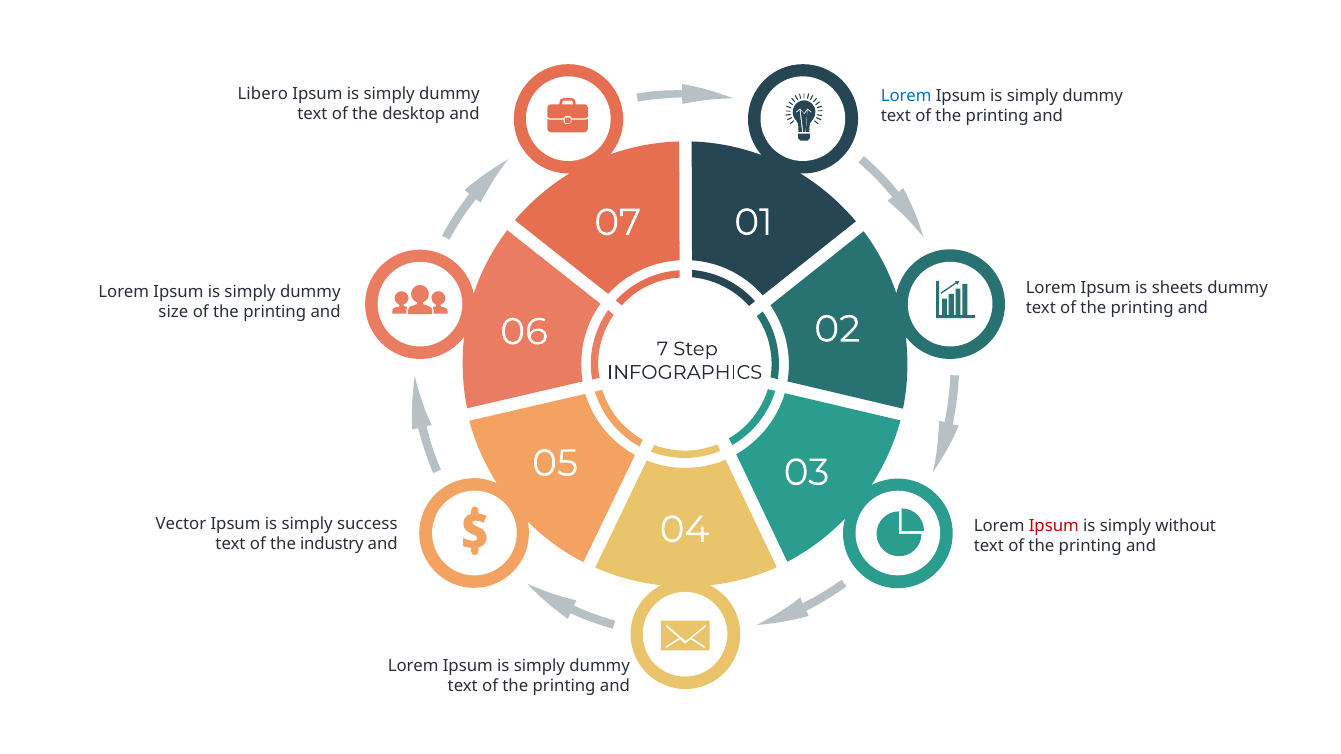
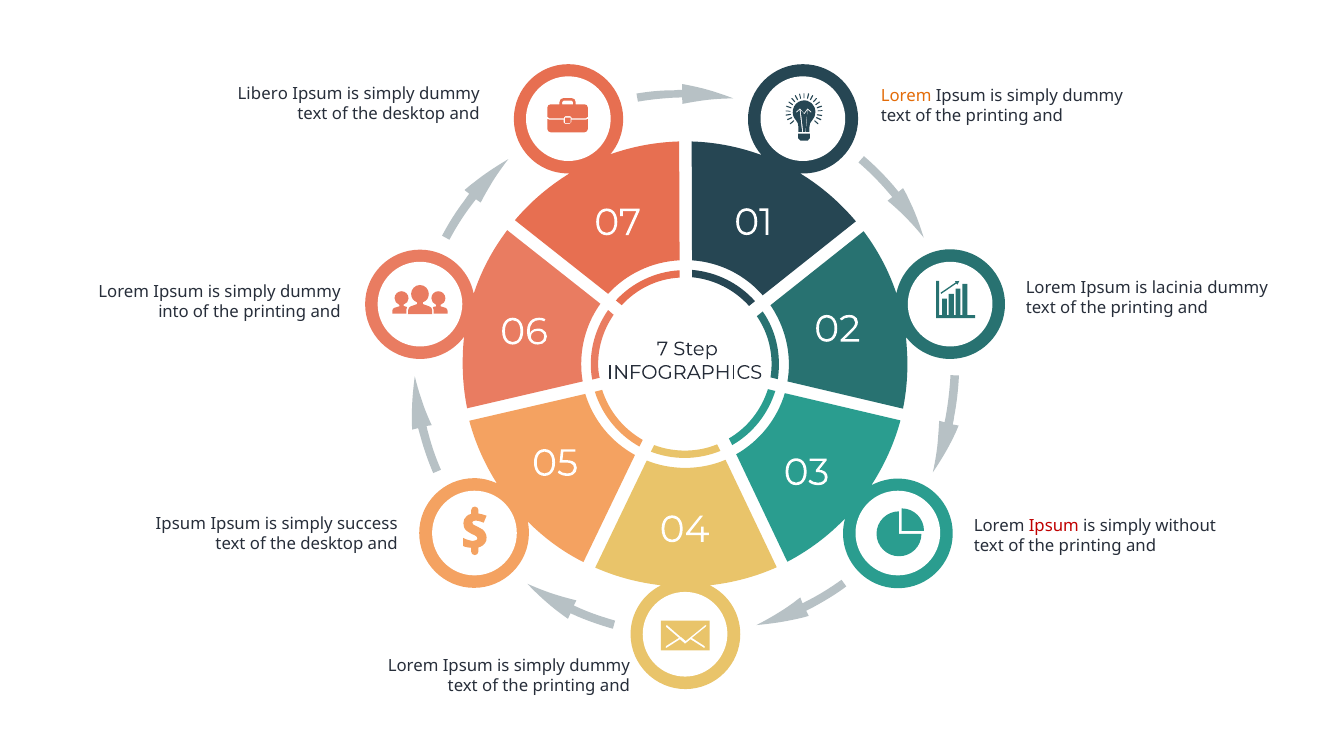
Lorem colour: blue -> orange (906, 96)
sheets: sheets -> lacinia (1177, 288)
size: size -> into (173, 312)
Vector: Vector -> Ipsum (181, 524)
industry: industry -> desktop (332, 545)
